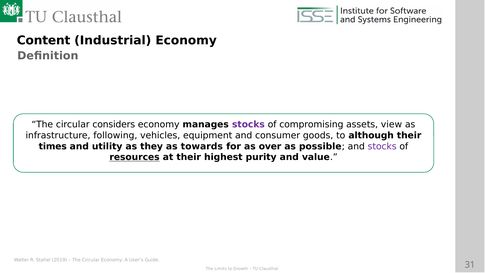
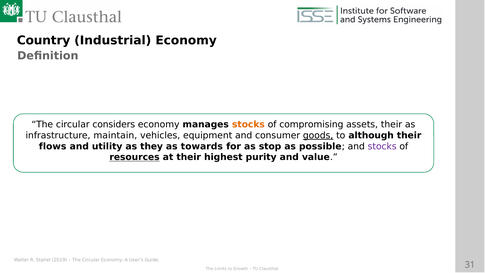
Content: Content -> Country (44, 40)
stocks colour: purple -> orange (248, 124)
assets view: view -> their (392, 124)
following: following -> maintain (115, 135)
goods underline: none -> present (318, 135)
times: times -> flows (53, 146)
over: over -> stop (270, 146)
